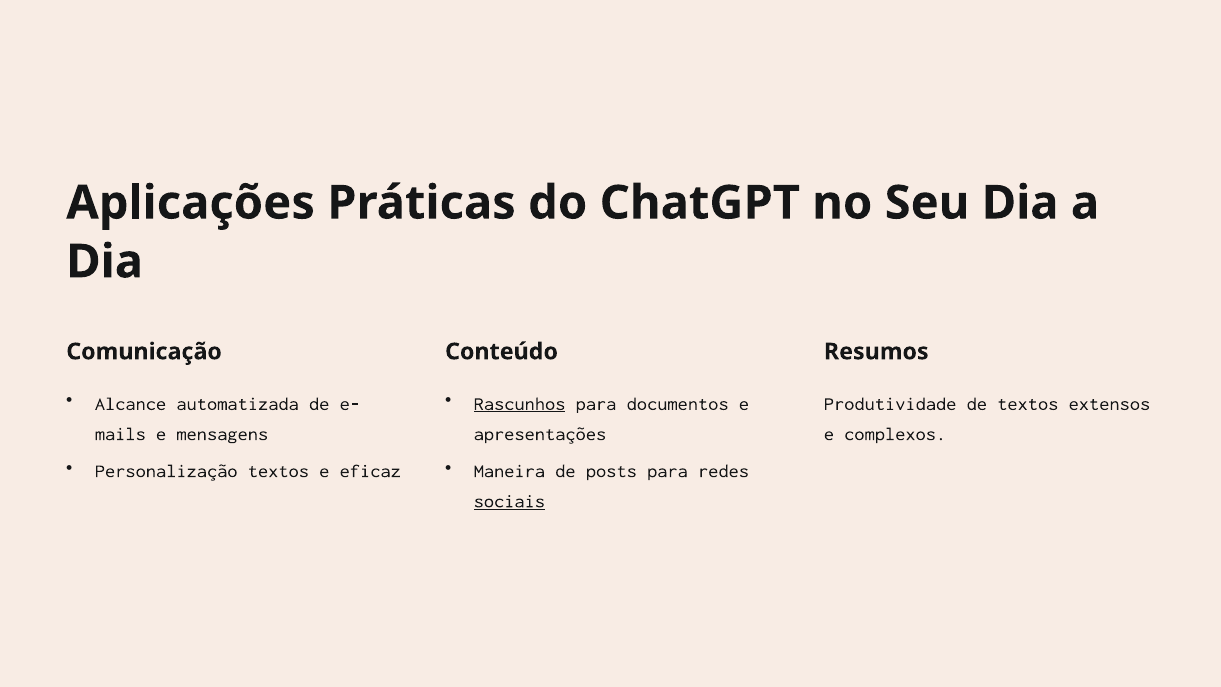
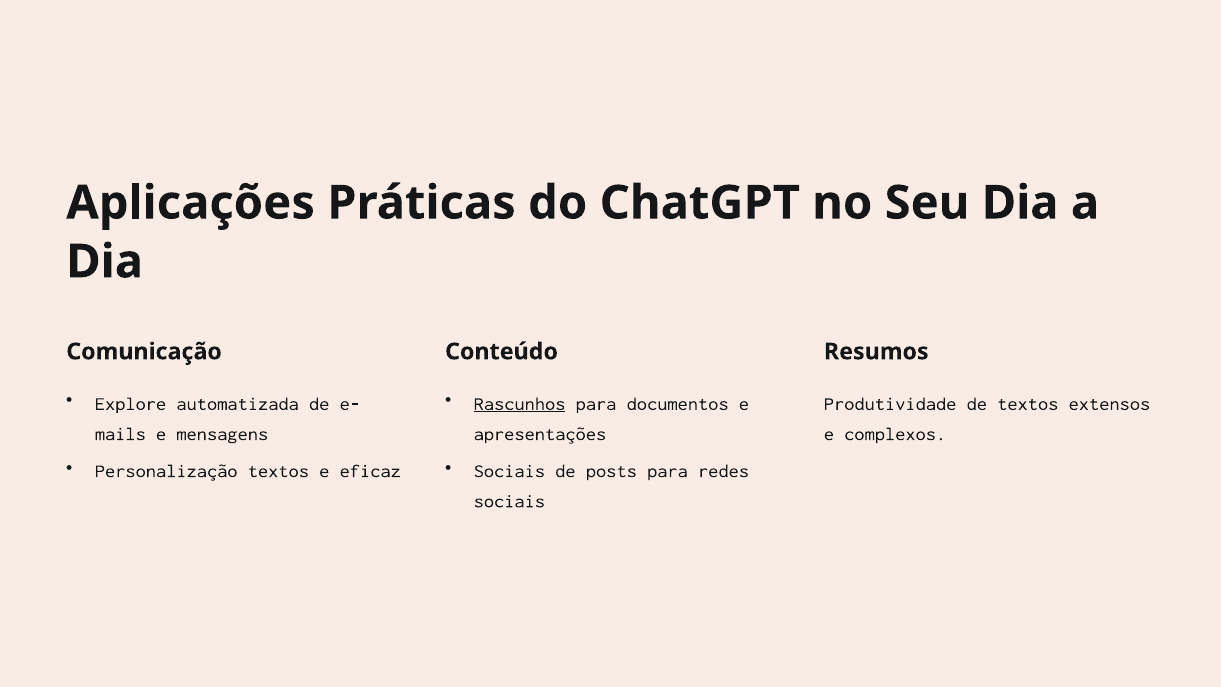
Alcance: Alcance -> Explore (131, 404)
Maneira: Maneira -> Sociais (509, 471)
sociais underline: present -> none (509, 501)
